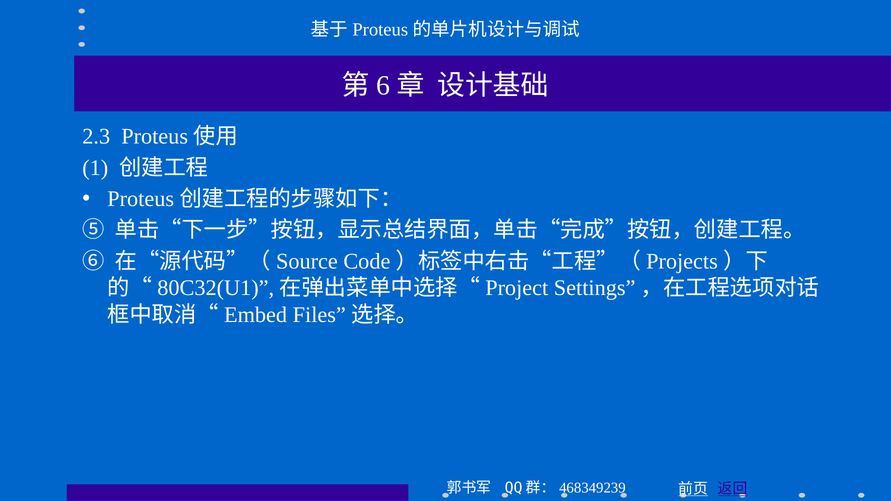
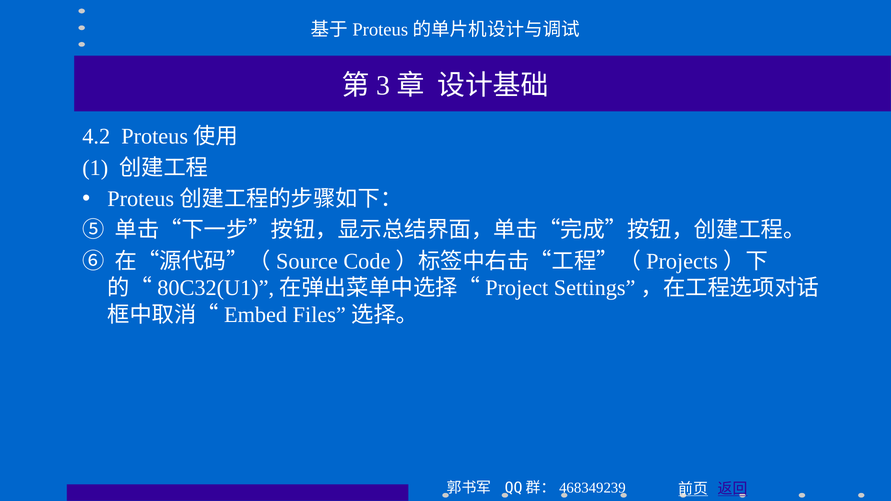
6: 6 -> 3 (383, 86)
2.3: 2.3 -> 4.2 (96, 137)
